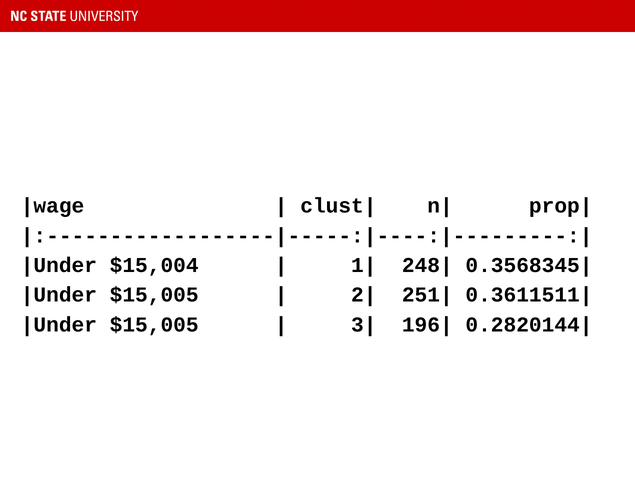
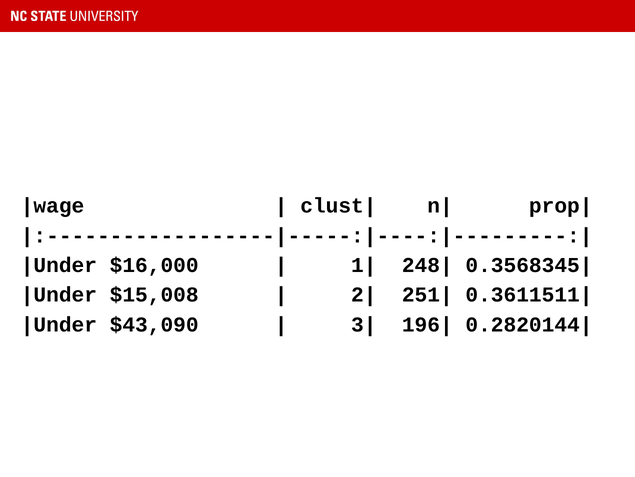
$15,004: $15,004 -> $16,000 (154, 265)
$15,005: $15,005 -> $15,008 (154, 294)
$15,005: $15,005 -> $43,090 (154, 324)
